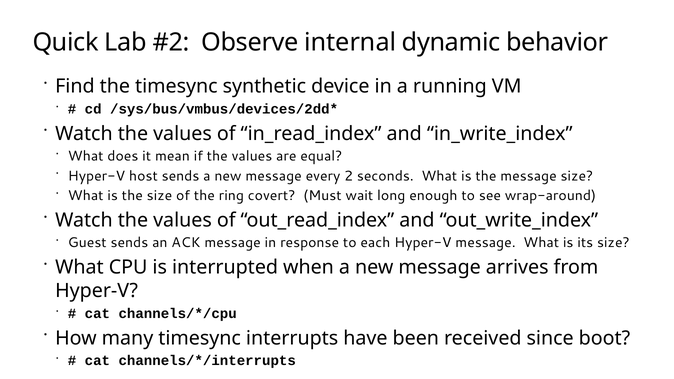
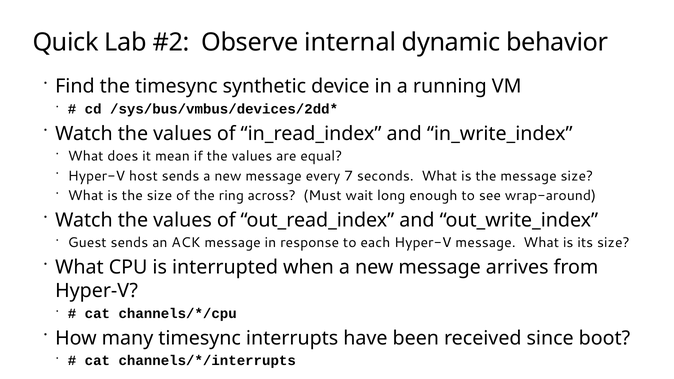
2: 2 -> 7 (349, 176)
covert: covert -> across (272, 196)
